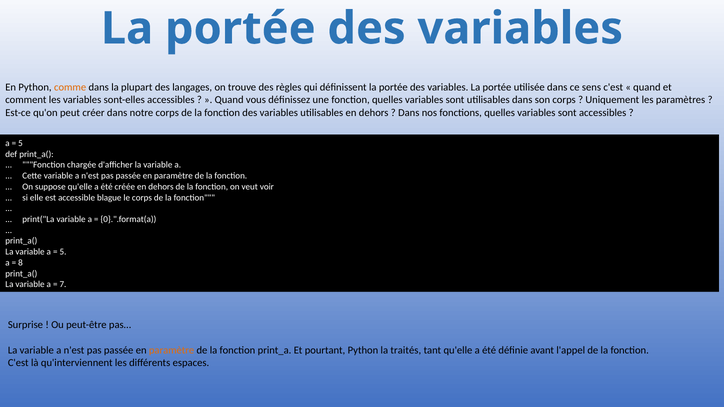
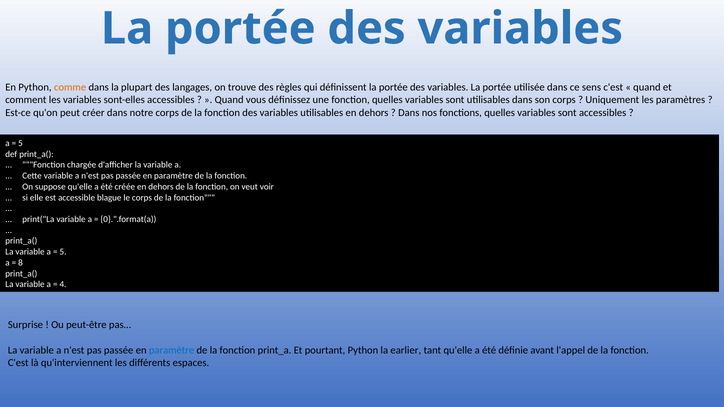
7: 7 -> 4 (63, 285)
paramètre colour: orange -> blue (172, 350)
traités: traités -> earlier (406, 350)
